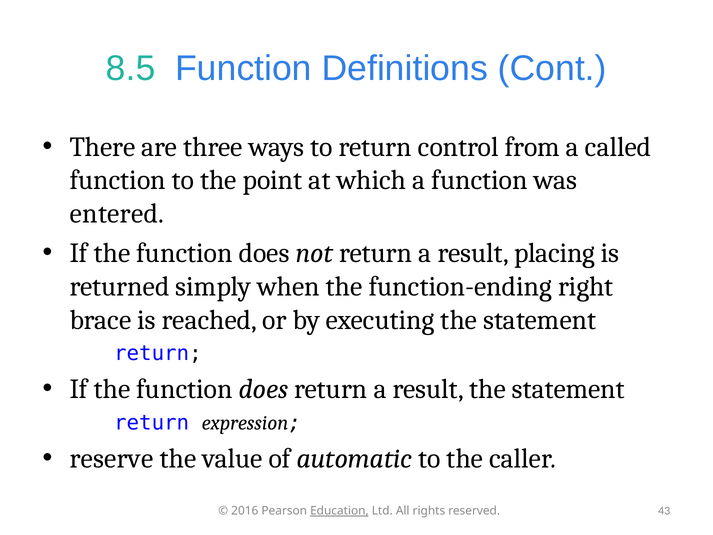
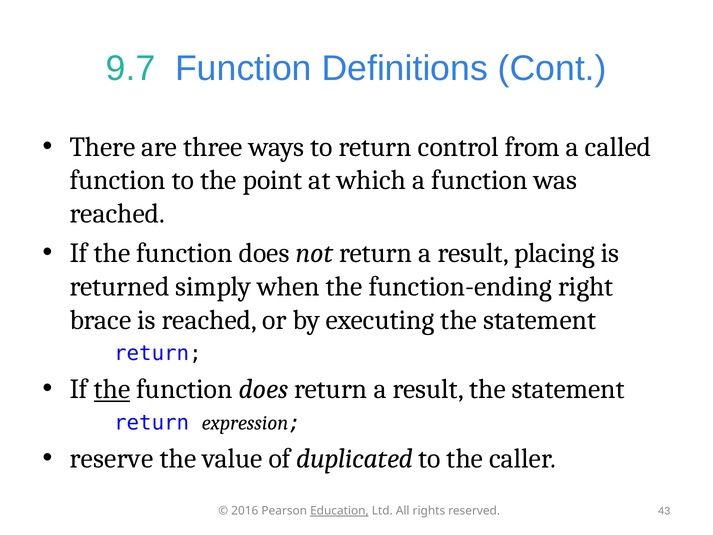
8.5: 8.5 -> 9.7 (131, 68)
entered: entered -> reached (117, 214)
the underline: none -> present (112, 389)
automatic: automatic -> duplicated (355, 458)
